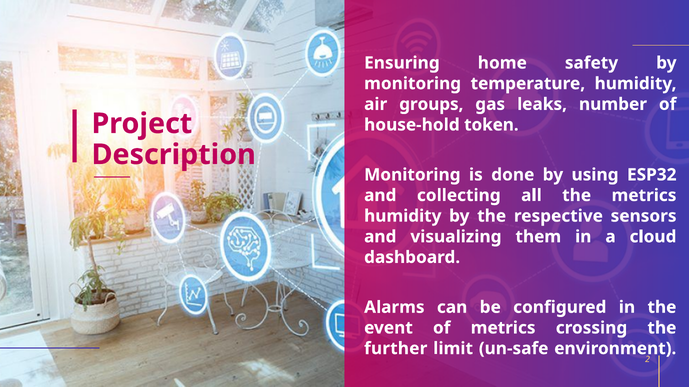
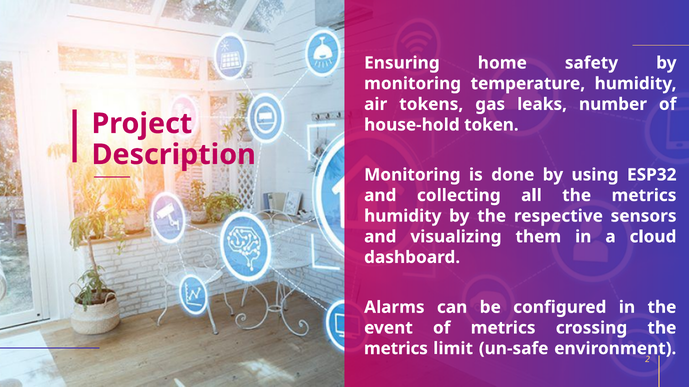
groups: groups -> tokens (431, 104)
further: further -> metrics (396, 349)
